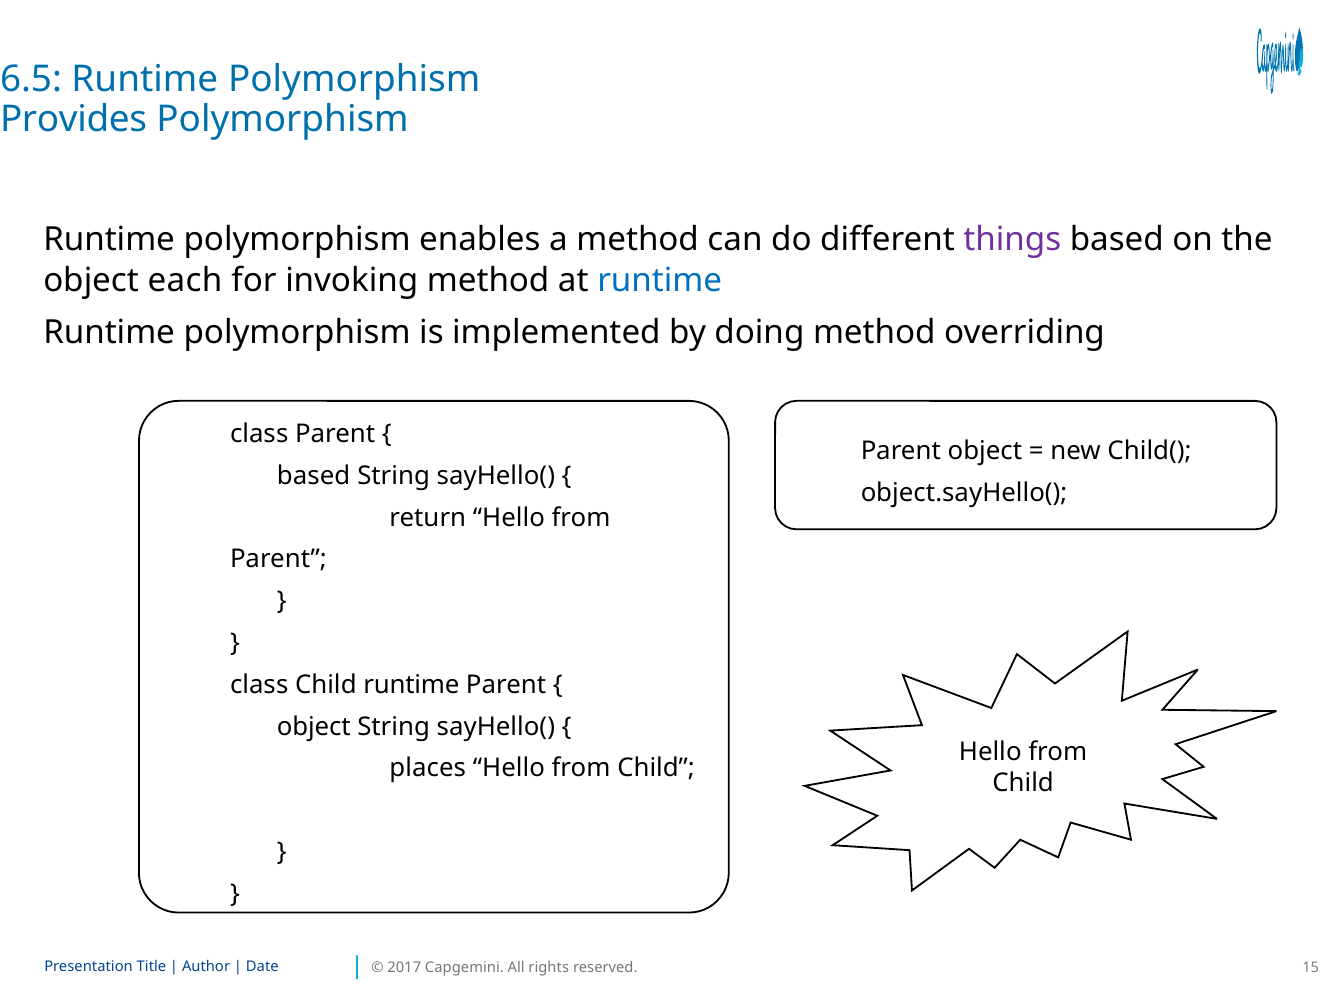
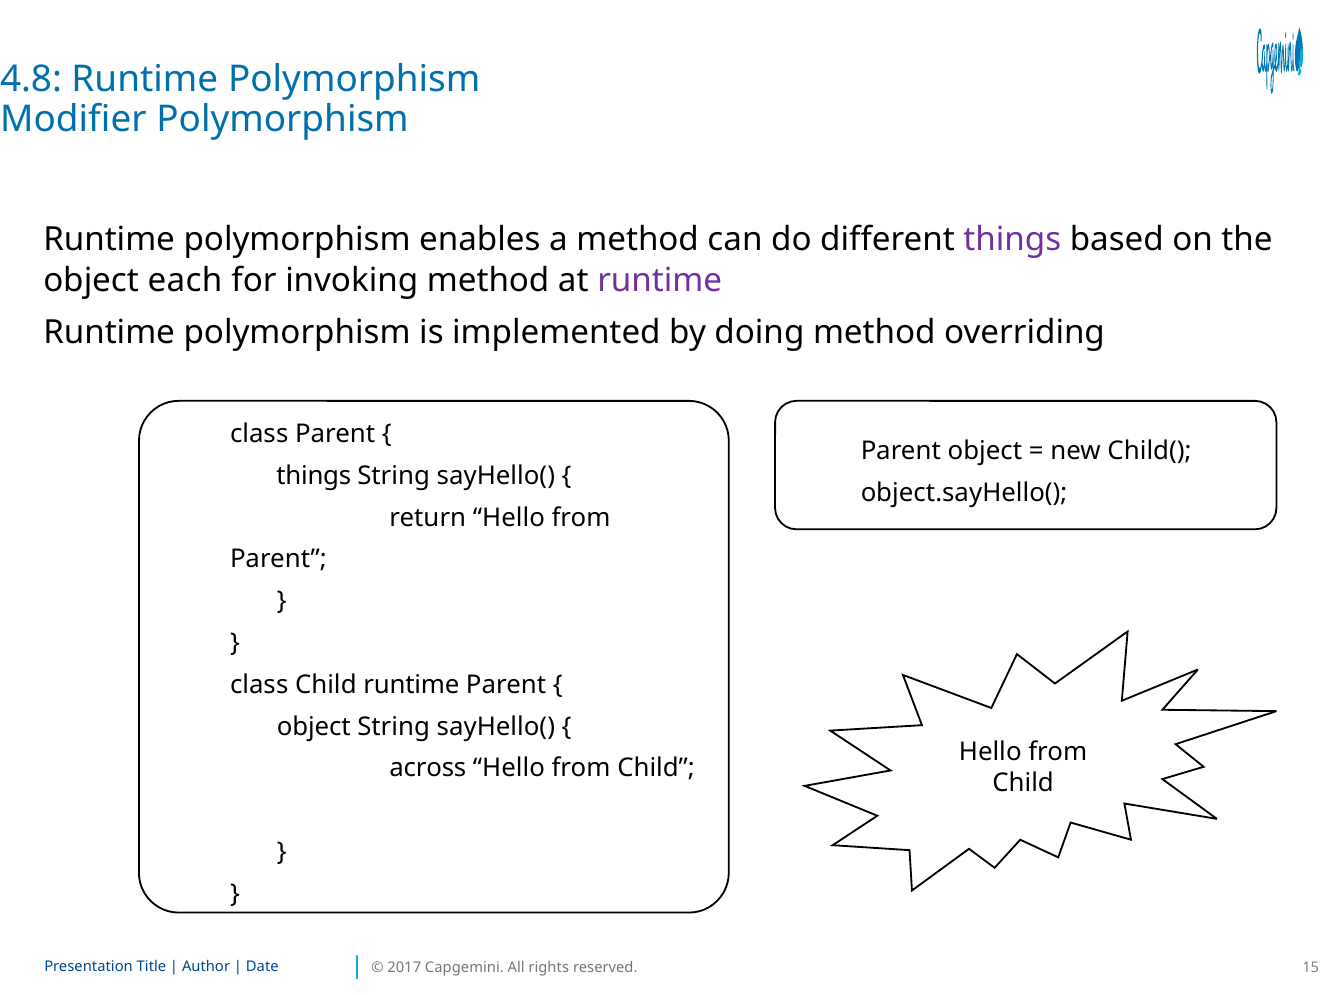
6.5: 6.5 -> 4.8 (31, 80)
Provides: Provides -> Modifier (73, 120)
runtime colour: blue -> purple (660, 281)
based: based -> things (314, 476)
places: places -> across (428, 769)
